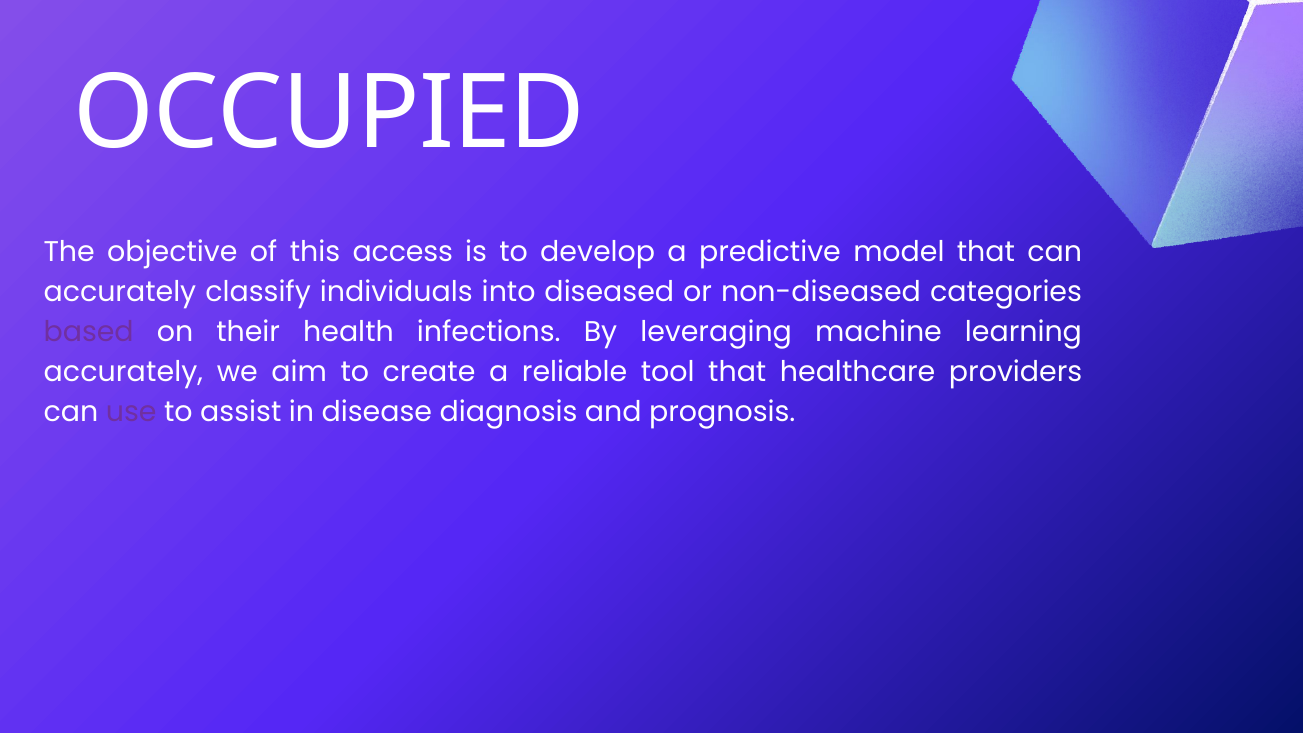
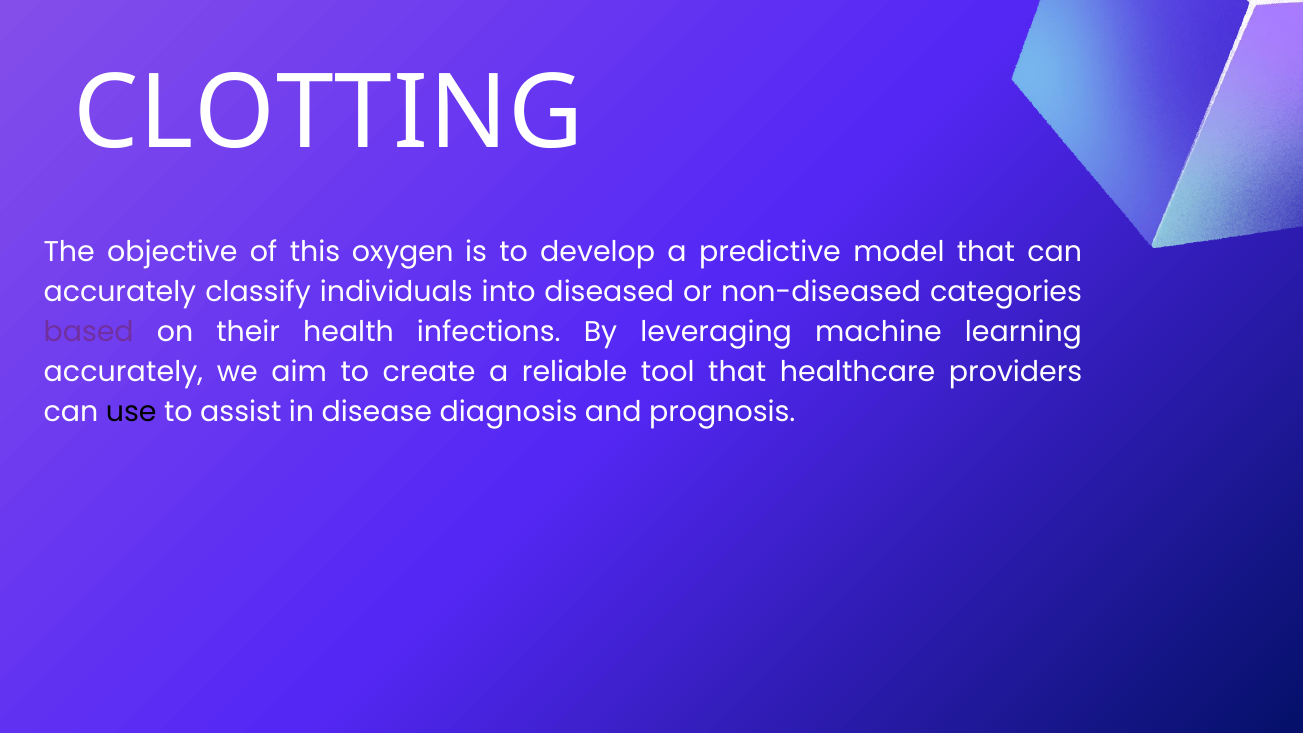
OCCUPIED: OCCUPIED -> CLOTTING (329, 113)
access: access -> oxygen (403, 253)
use colour: purple -> black (131, 412)
